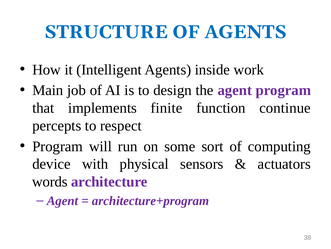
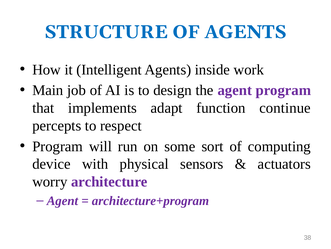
finite: finite -> adapt (167, 108)
words: words -> worry (50, 181)
